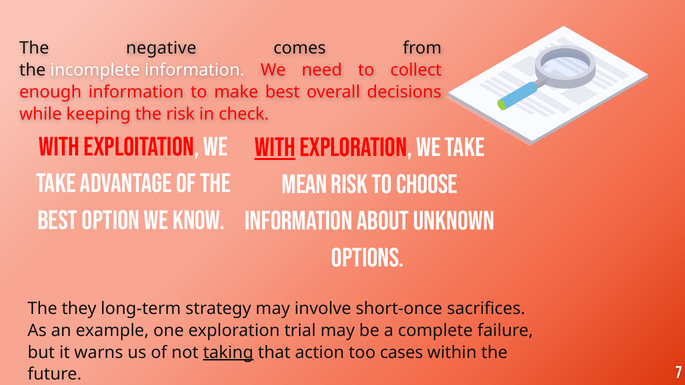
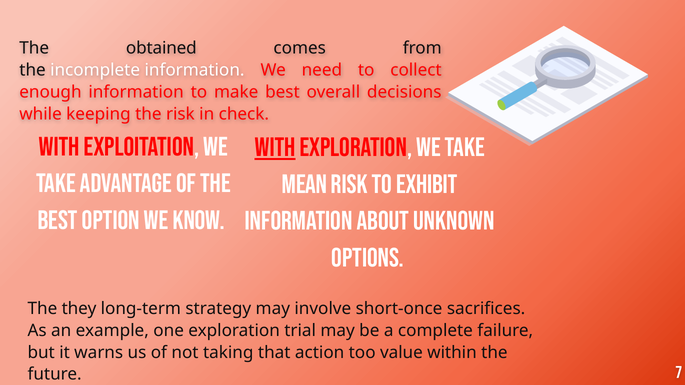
negative: negative -> obtained (161, 48)
choose: choose -> exhibit (427, 184)
taking underline: present -> none (228, 353)
cases: cases -> value (401, 353)
